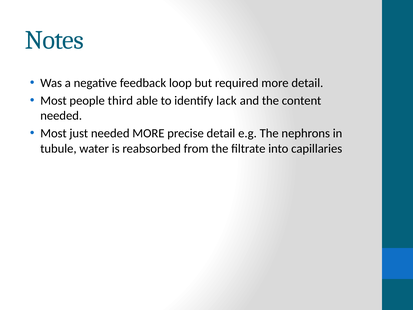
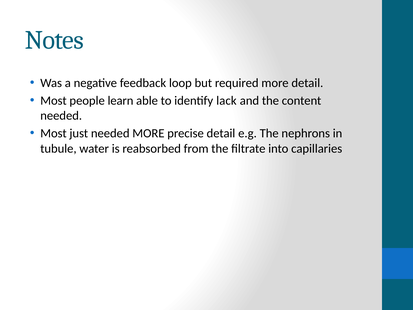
third: third -> learn (120, 100)
